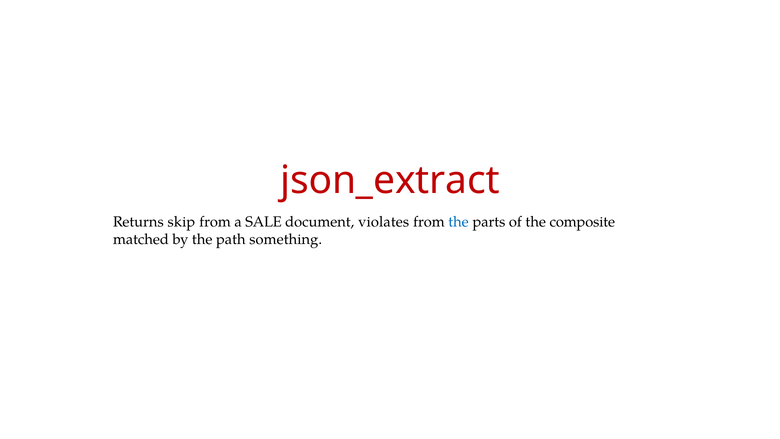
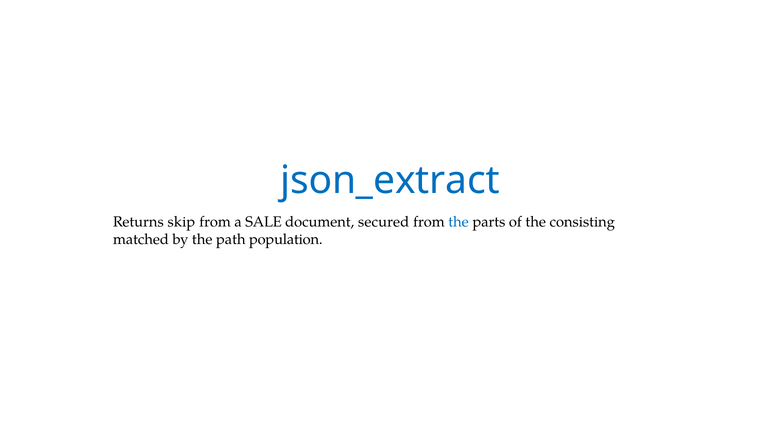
json_extract colour: red -> blue (390, 180)
violates: violates -> secured (384, 222)
composite: composite -> consisting (582, 222)
something: something -> population (286, 239)
